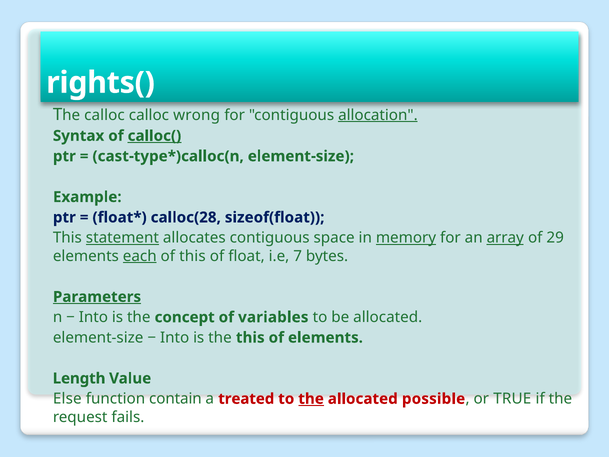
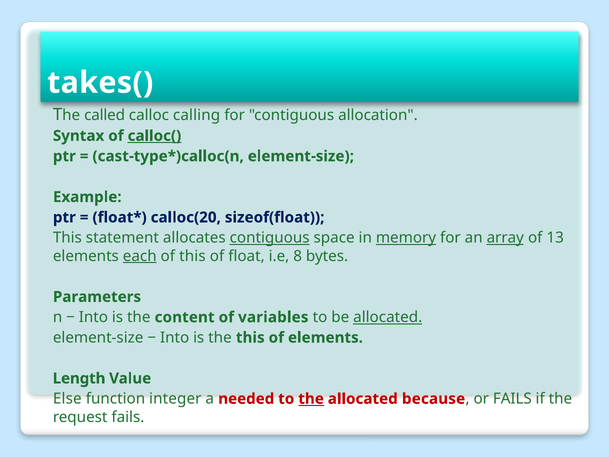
rights(: rights( -> takes( (100, 83)
The calloc: calloc -> called (105, 115)
wrong: wrong -> calling (197, 115)
allocation underline: present -> none (378, 115)
calloc(28: calloc(28 -> calloc(20 (186, 217)
statement underline: present -> none (122, 238)
contiguous underline: none -> present (270, 238)
29: 29 -> 13 (555, 238)
7: 7 -> 8 (298, 256)
Parameters underline: present -> none (97, 297)
concept: concept -> content (185, 317)
allocated underline: none -> present (388, 317)
contain: contain -> integer (175, 399)
treated: treated -> needed (246, 399)
possible: possible -> because (434, 399)
or TRUE: TRUE -> FAILS (512, 399)
